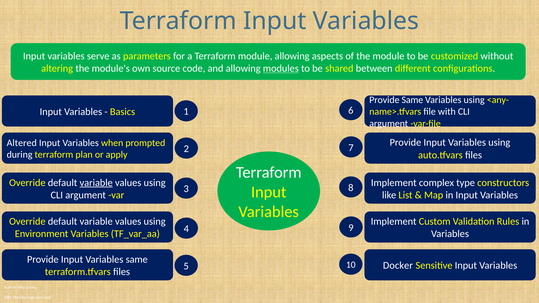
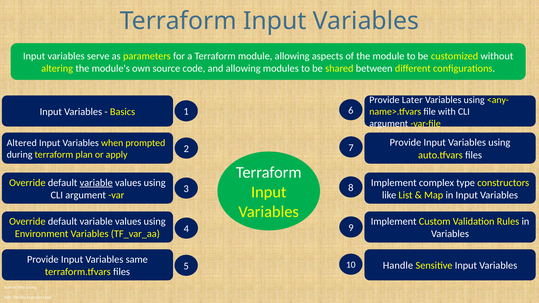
modules underline: present -> none (281, 68)
Provide Same: Same -> Later (412, 100)
Docker: Docker -> Handle (398, 266)
